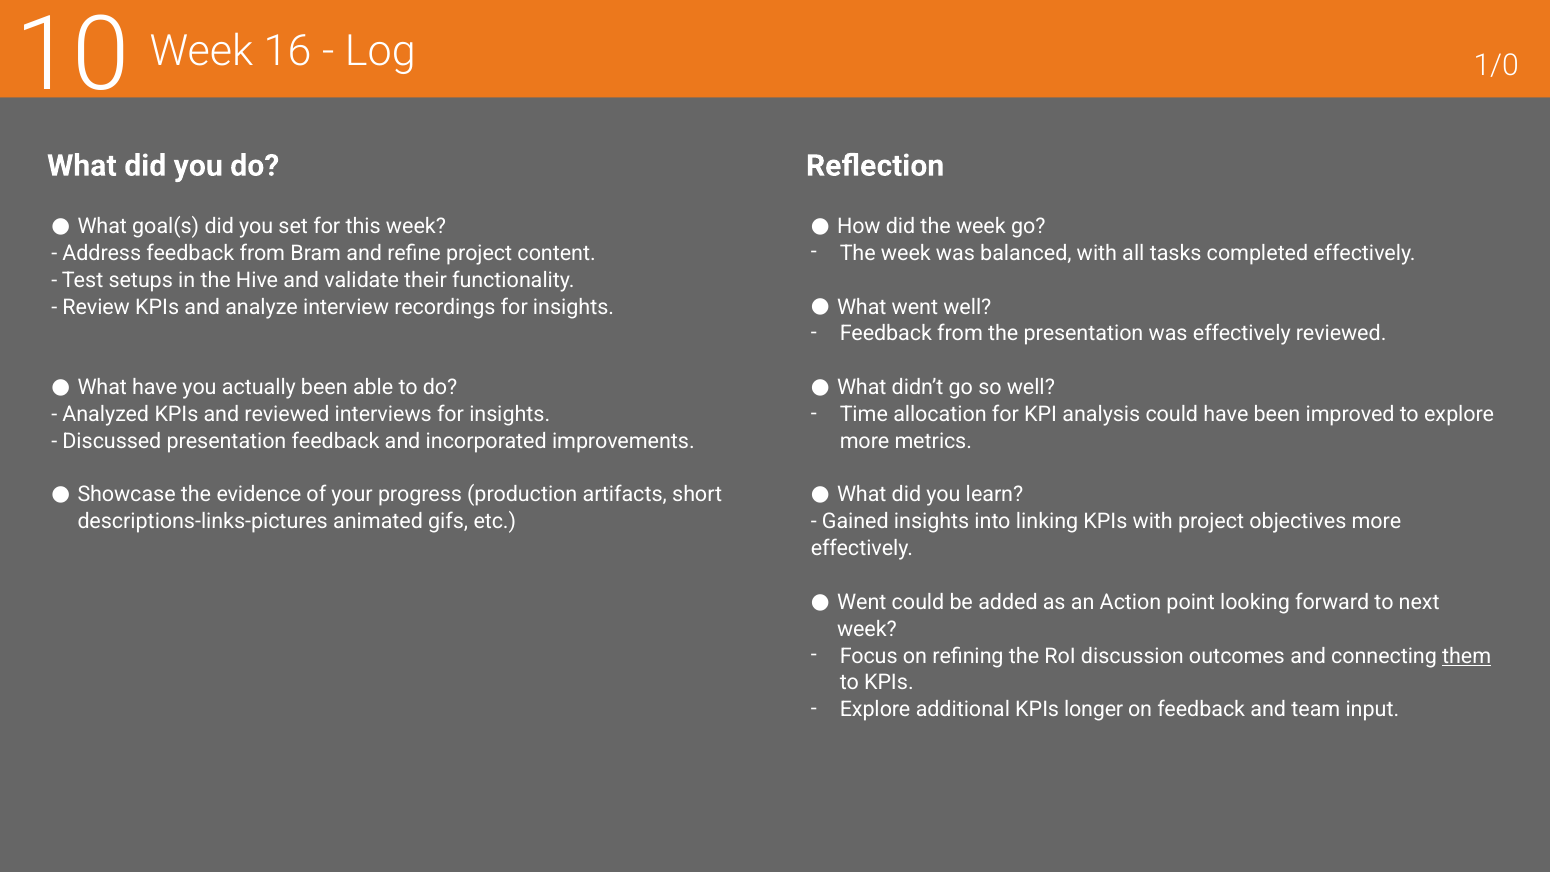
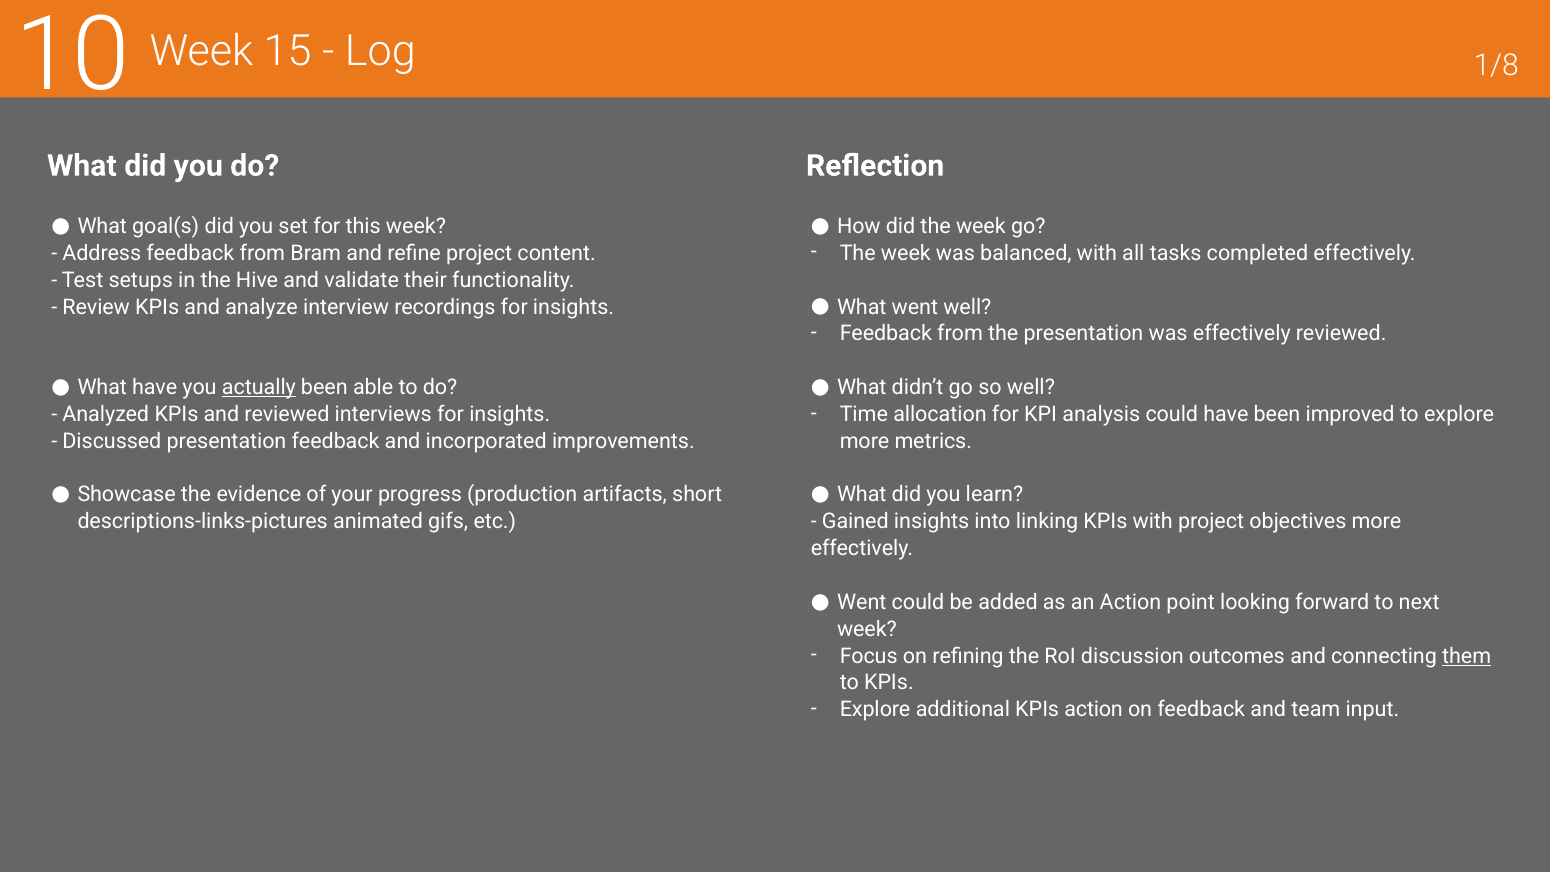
16: 16 -> 15 (288, 52)
1/0: 1/0 -> 1/8 (1496, 66)
actually underline: none -> present (259, 387)
KPIs longer: longer -> action (1094, 710)
